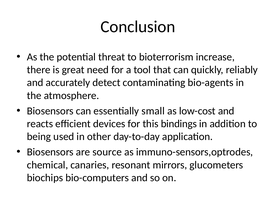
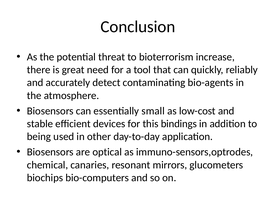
reacts: reacts -> stable (40, 124)
source: source -> optical (107, 152)
